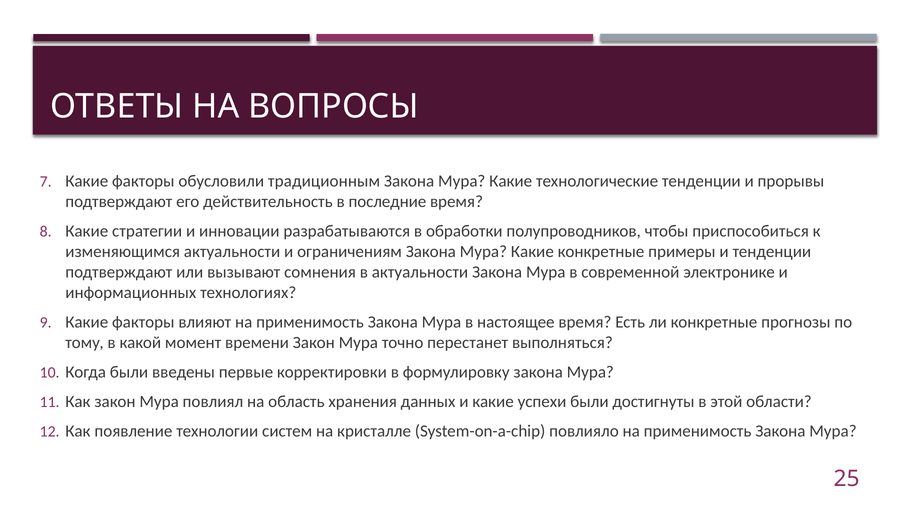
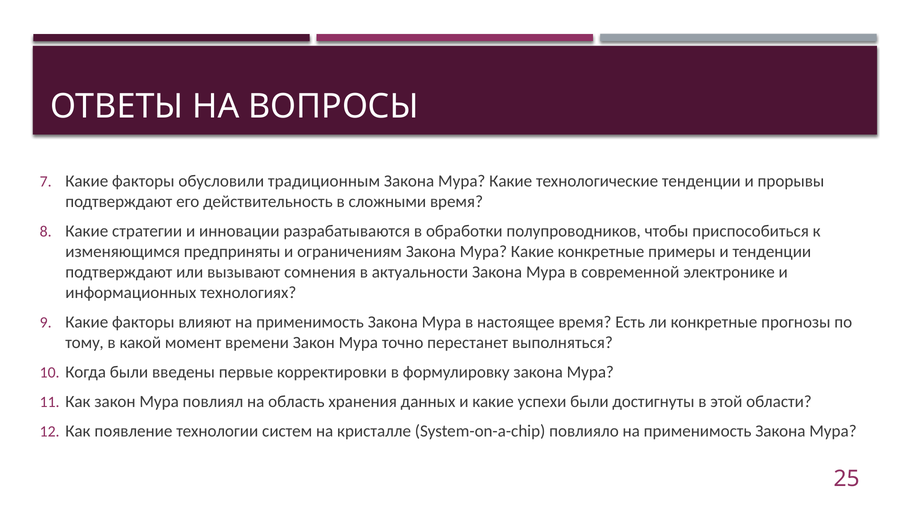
последние: последние -> сложными (387, 201)
изменяющимся актуальности: актуальности -> предприняты (232, 251)
